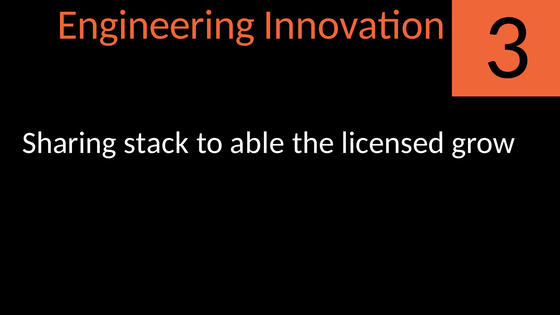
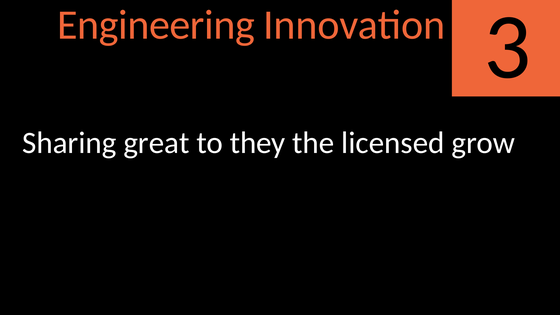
stack: stack -> great (156, 143)
able: able -> they (258, 143)
